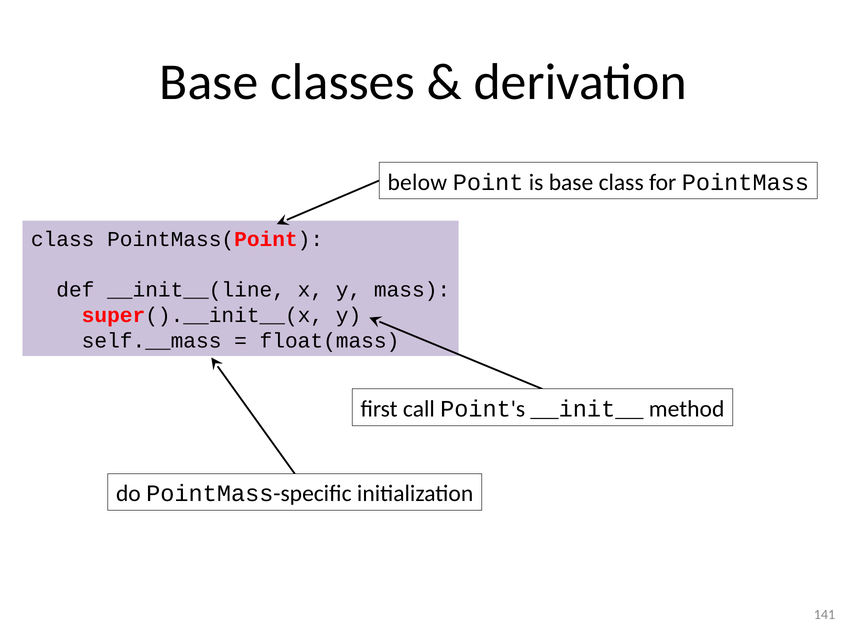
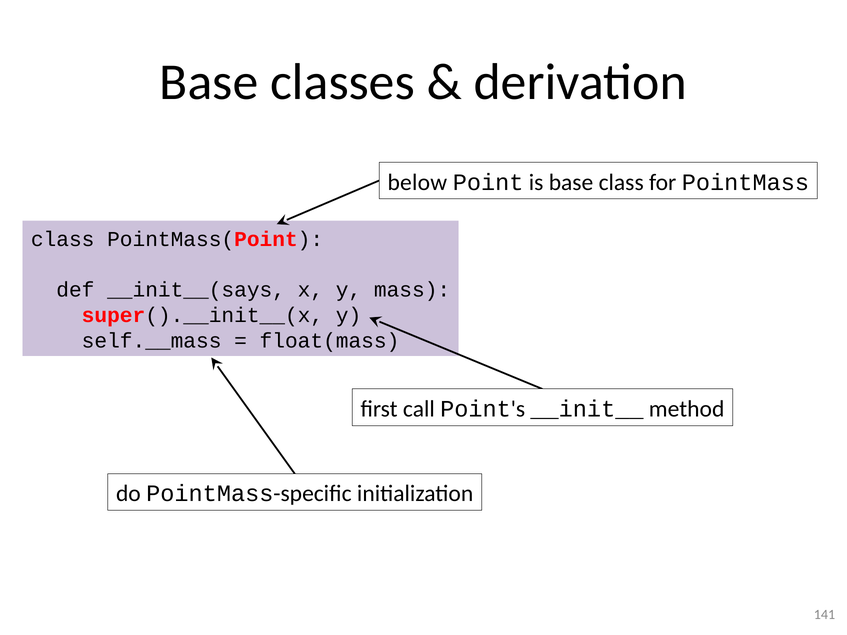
__init__(line: __init__(line -> __init__(says (196, 290)
